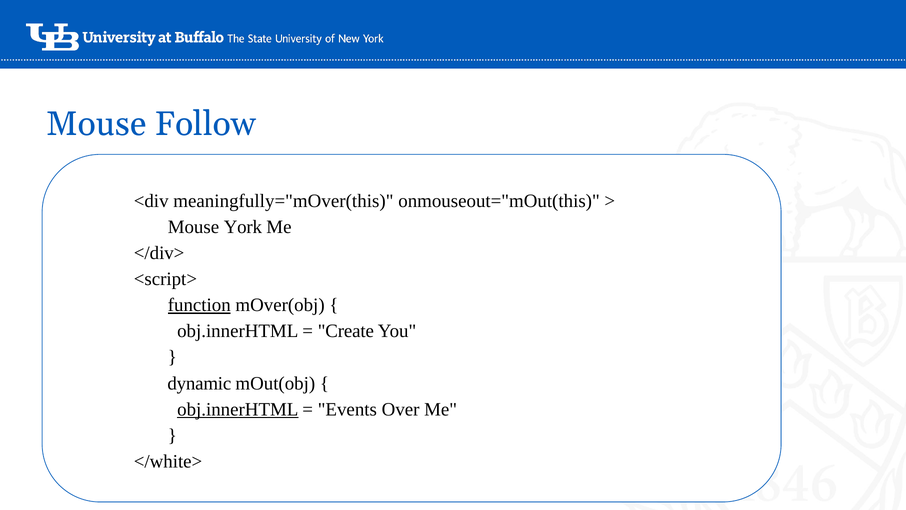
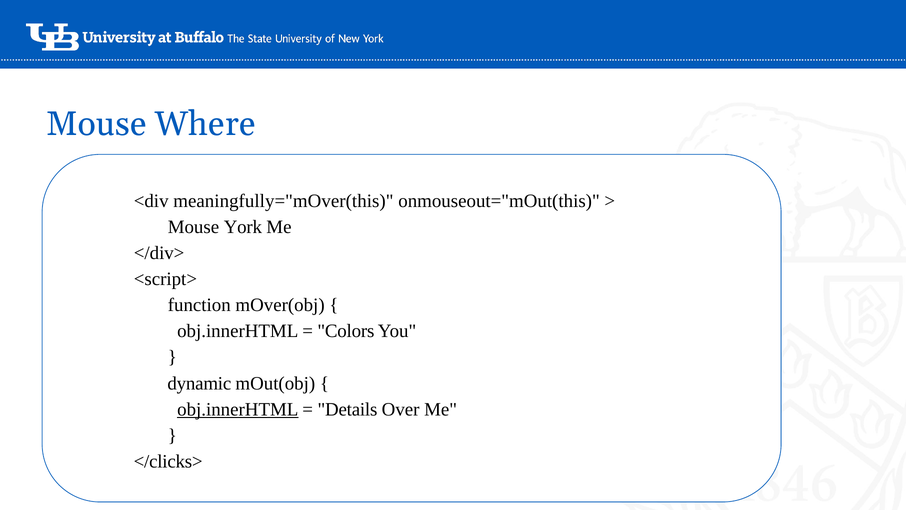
Follow: Follow -> Where (205, 124)
function underline: present -> none (199, 305)
Create: Create -> Colors (346, 331)
Events: Events -> Details (347, 409)
</white>: </white> -> </clicks> (168, 461)
